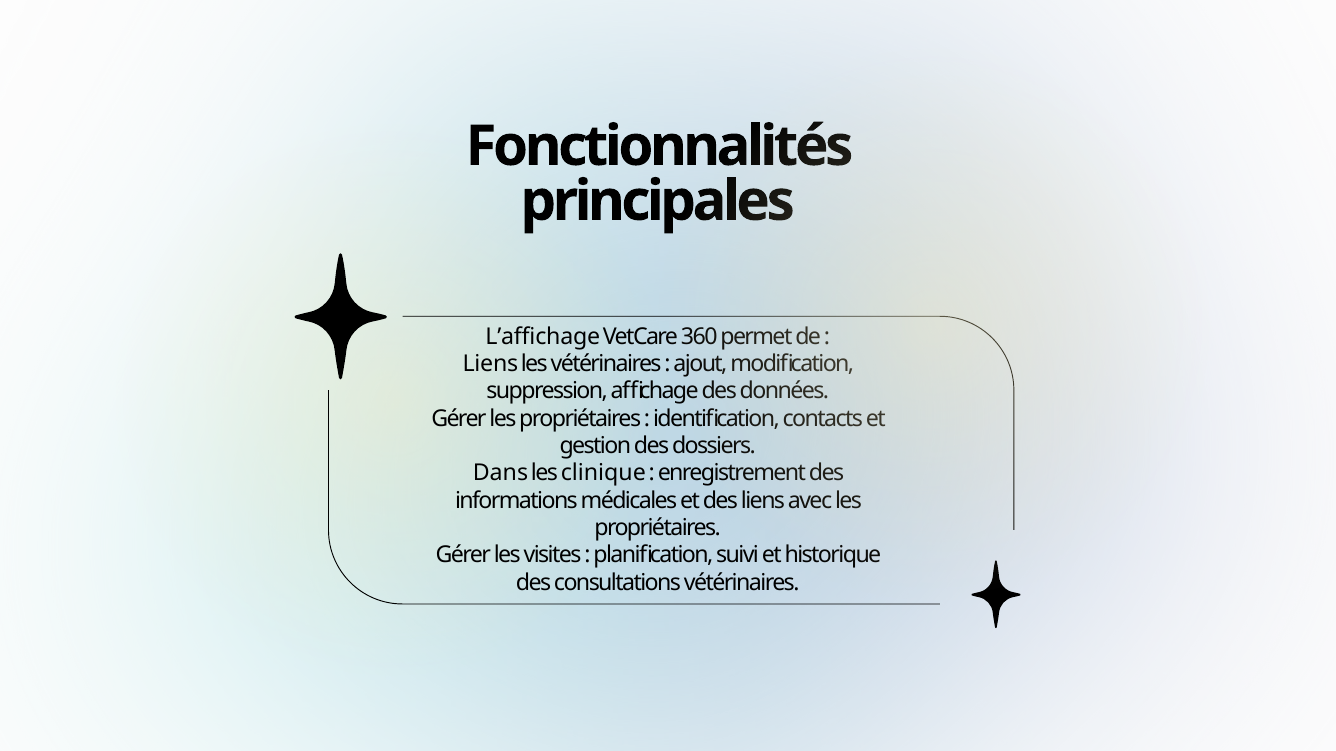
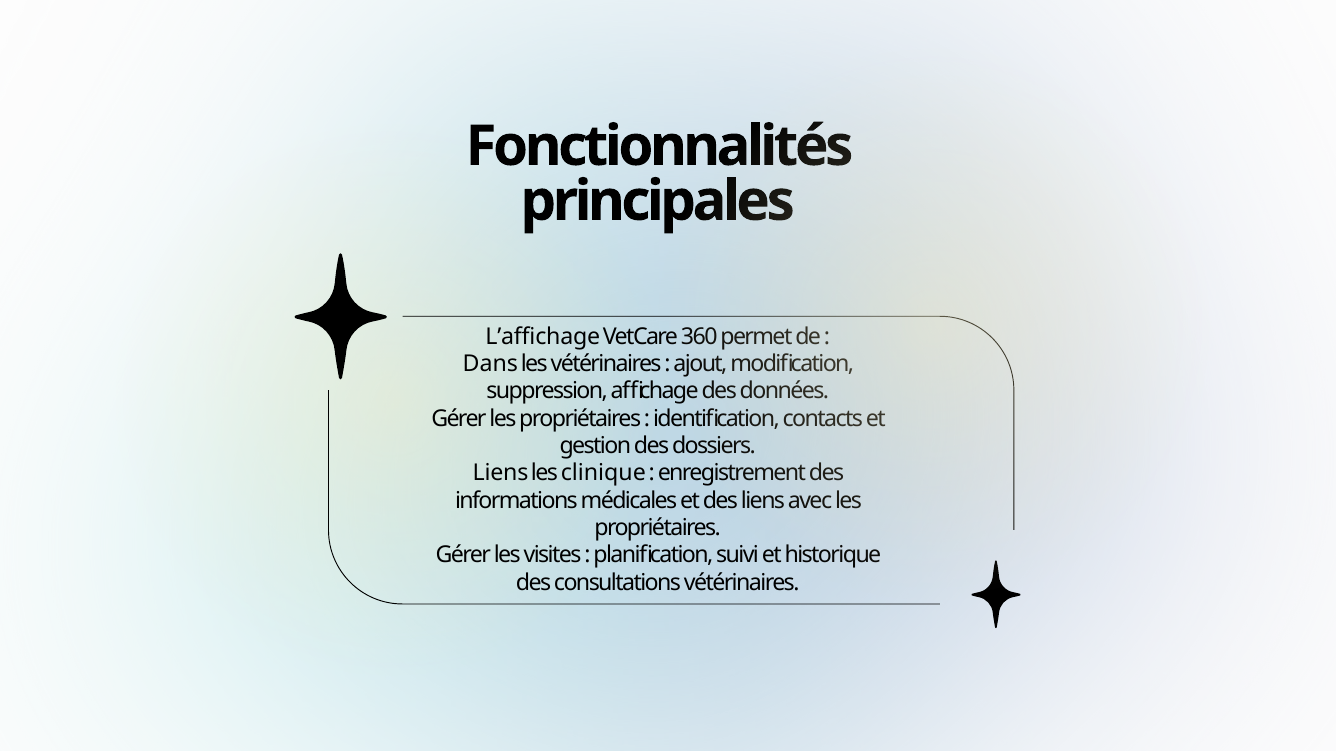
Liens: Liens -> Dans (490, 364)
Dans: Dans -> Liens (501, 474)
